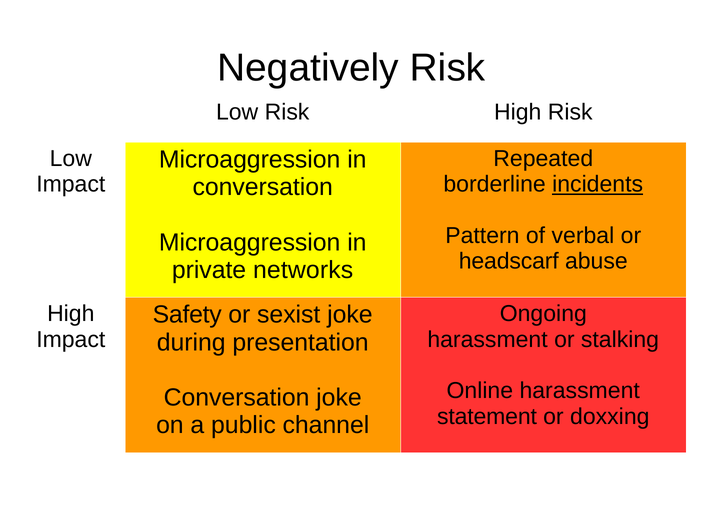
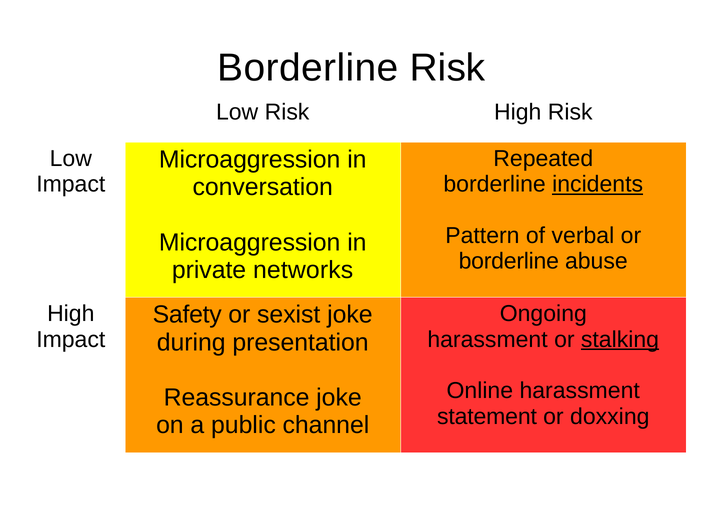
Negatively: Negatively -> Borderline (308, 68)
headscarf: headscarf -> borderline (509, 261)
stalking underline: none -> present (620, 340)
Conversation: Conversation -> Reassurance (237, 398)
